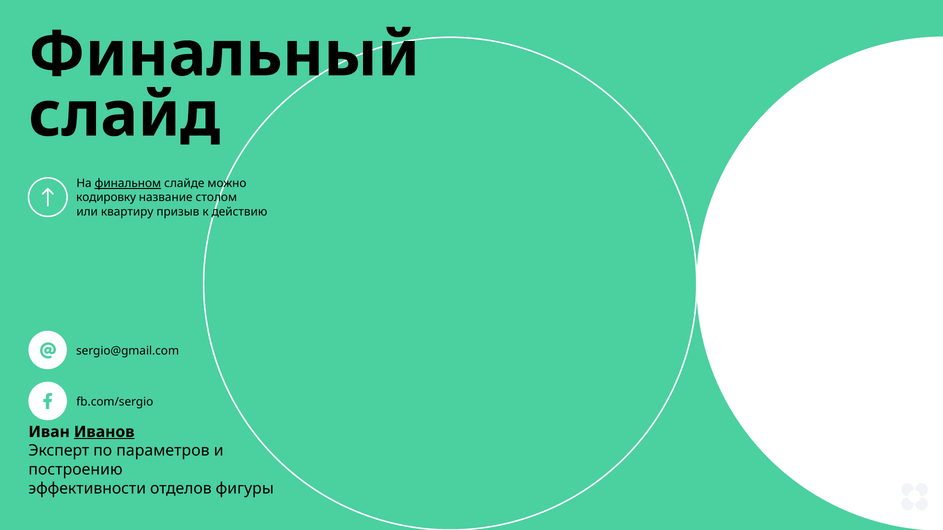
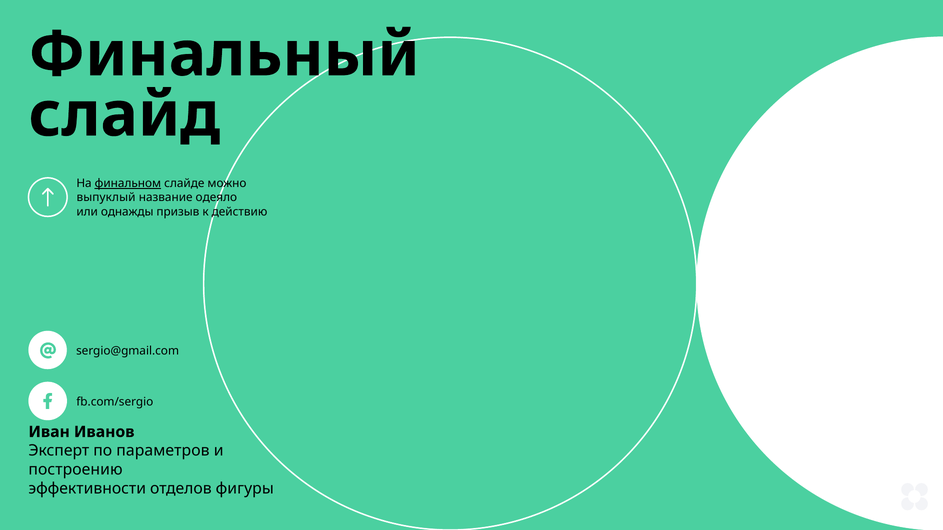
кодировку: кодировку -> выпуклый (106, 198)
столом: столом -> одеяло (216, 198)
квартиру: квартиру -> однажды (127, 212)
Иванов underline: present -> none (104, 432)
